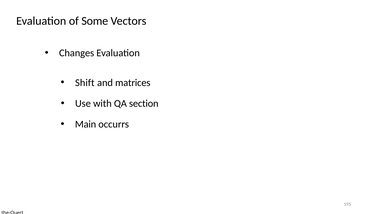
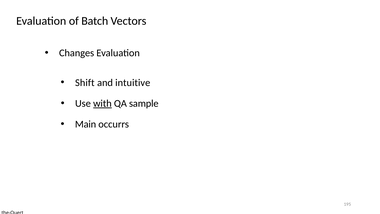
Some: Some -> Batch (95, 21)
matrices: matrices -> intuitive (133, 83)
with underline: none -> present (102, 103)
section: section -> sample (144, 103)
